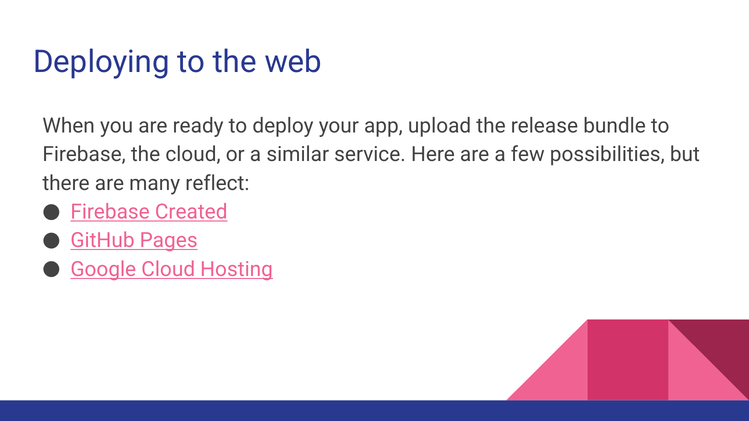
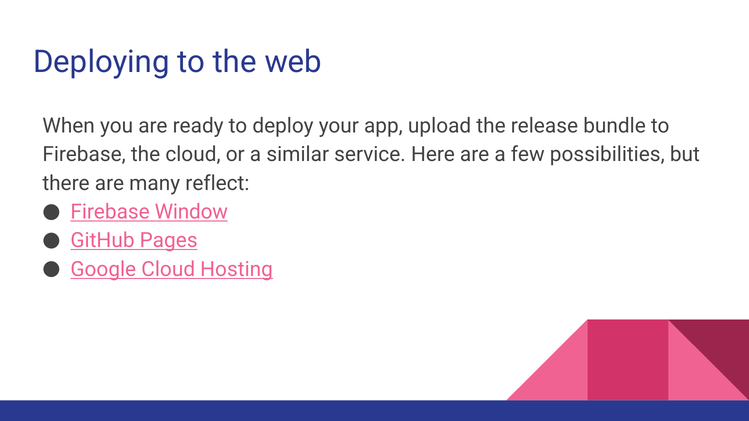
Created: Created -> Window (191, 212)
